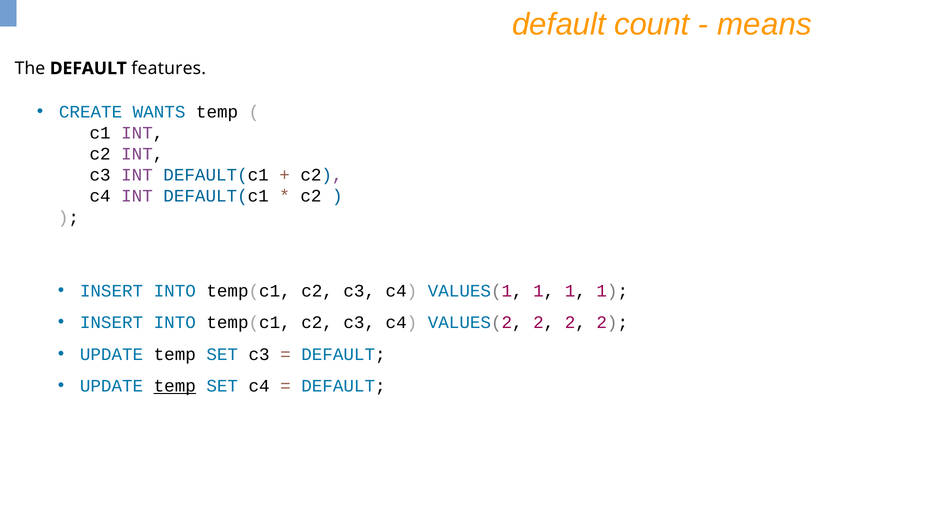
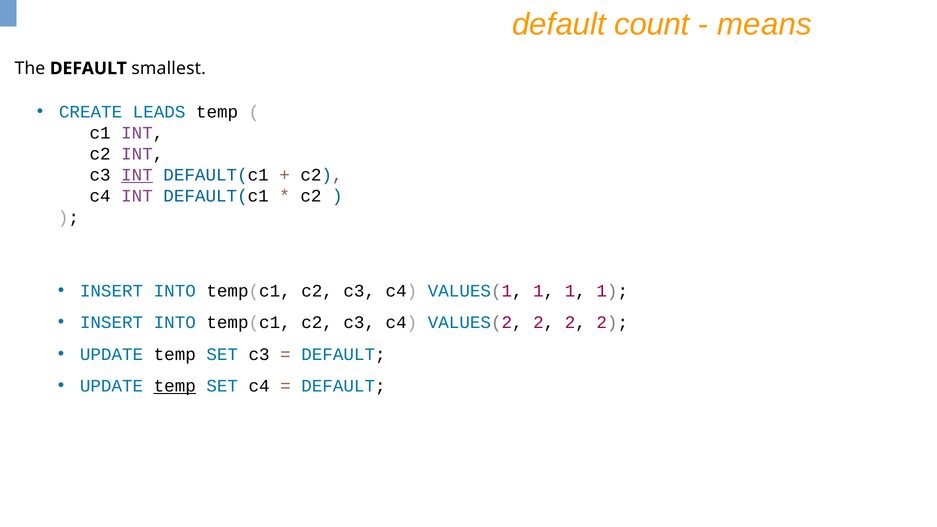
features: features -> smallest (169, 68)
WANTS: WANTS -> LEADS (159, 112)
INT underline: none -> present (137, 175)
